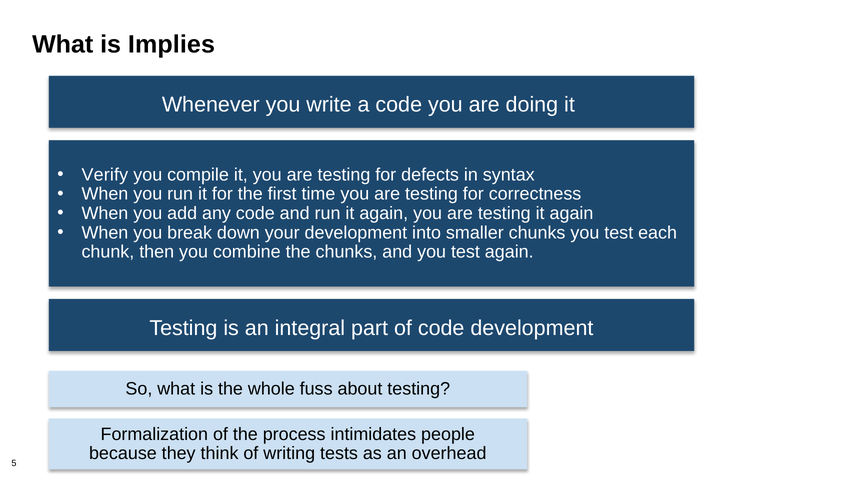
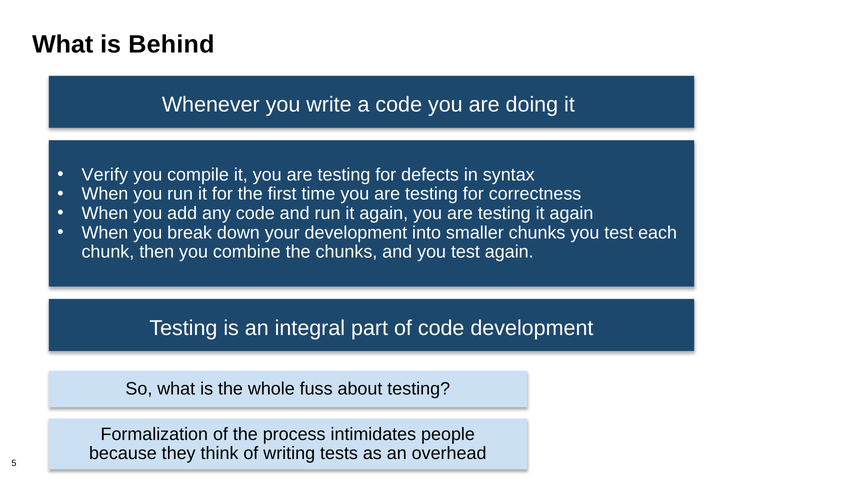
Implies: Implies -> Behind (171, 44)
